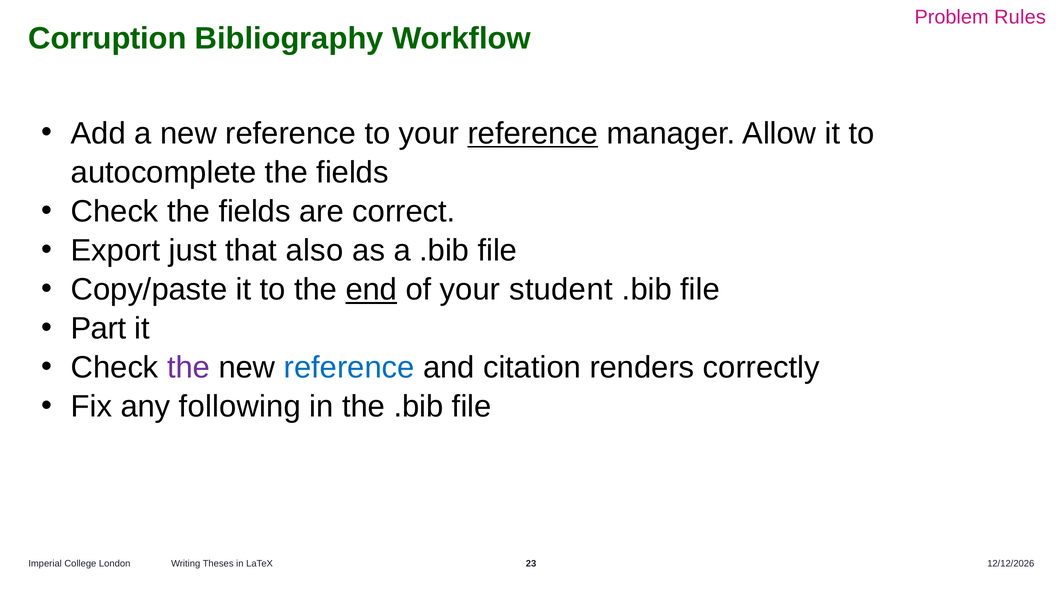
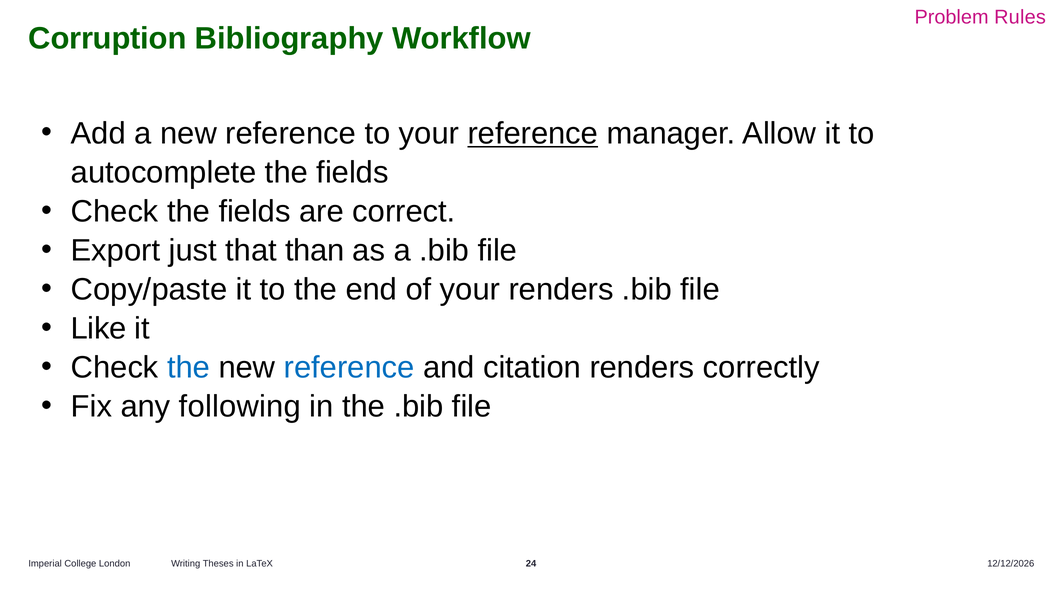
also: also -> than (315, 251)
end underline: present -> none (371, 290)
your student: student -> renders (561, 290)
Part: Part -> Like (99, 329)
the colour: purple -> blue (189, 368)
23: 23 -> 24 (531, 564)
